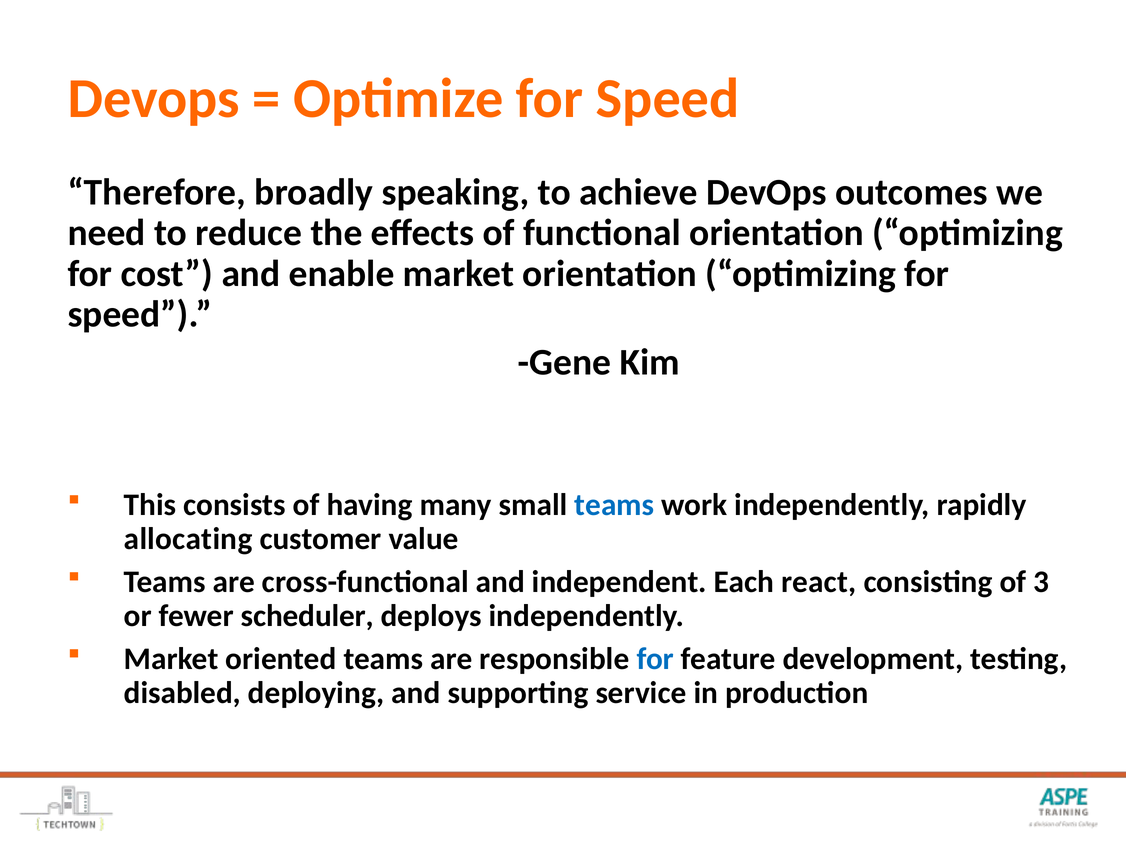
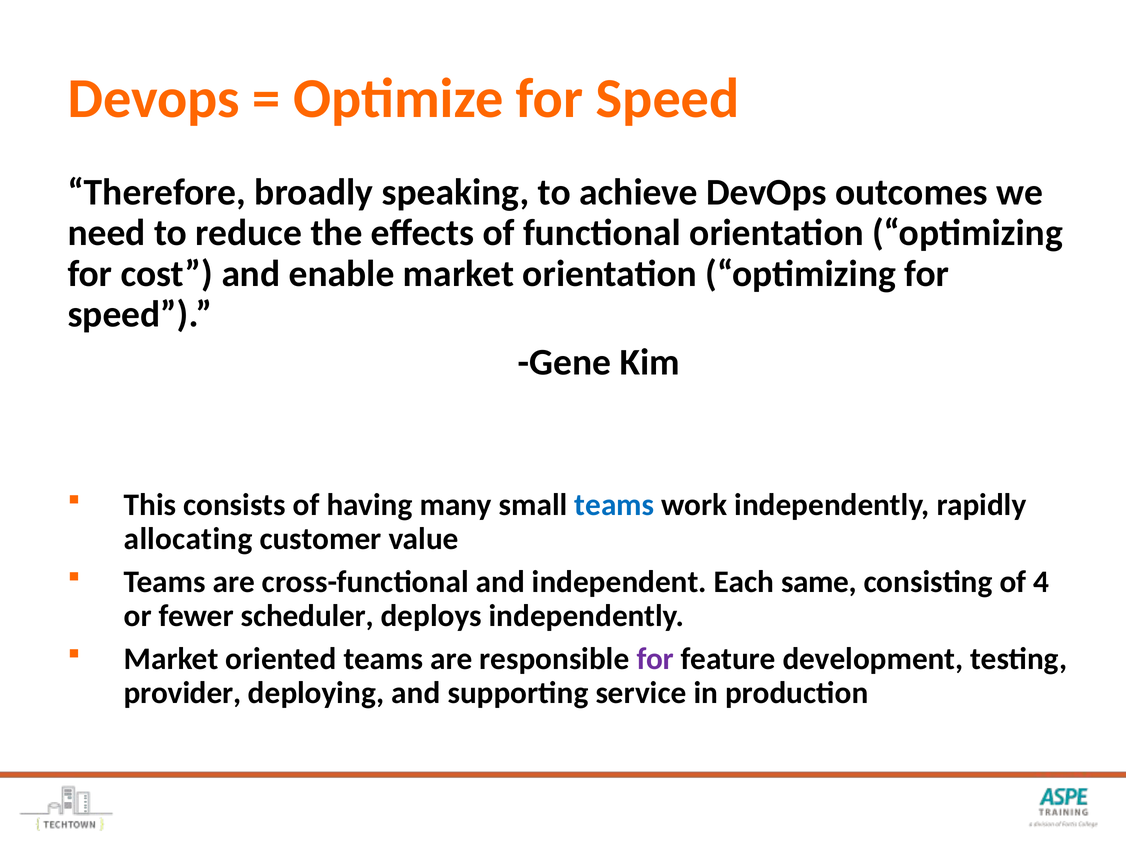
react: react -> same (819, 582)
3: 3 -> 4 (1041, 582)
for colour: blue -> purple (655, 658)
disabled: disabled -> provider (182, 692)
